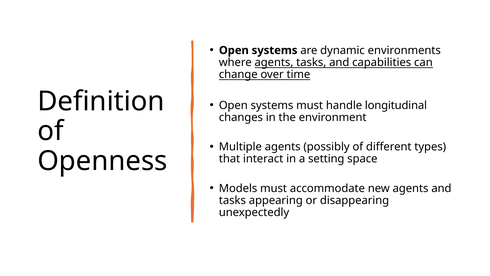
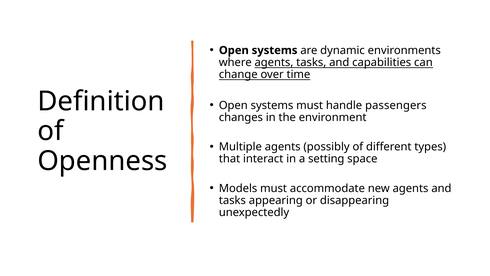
longitudinal: longitudinal -> passengers (396, 105)
